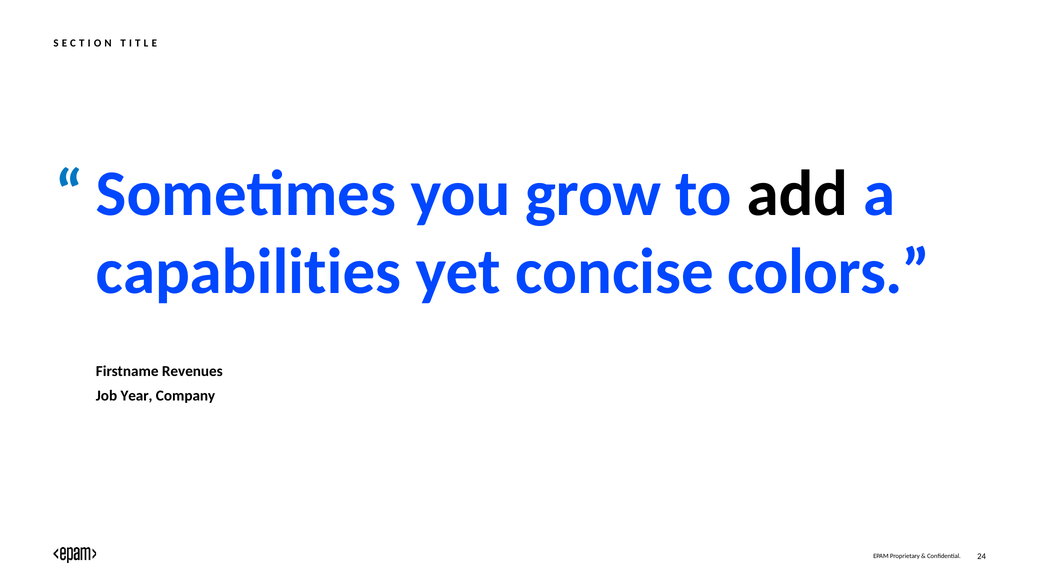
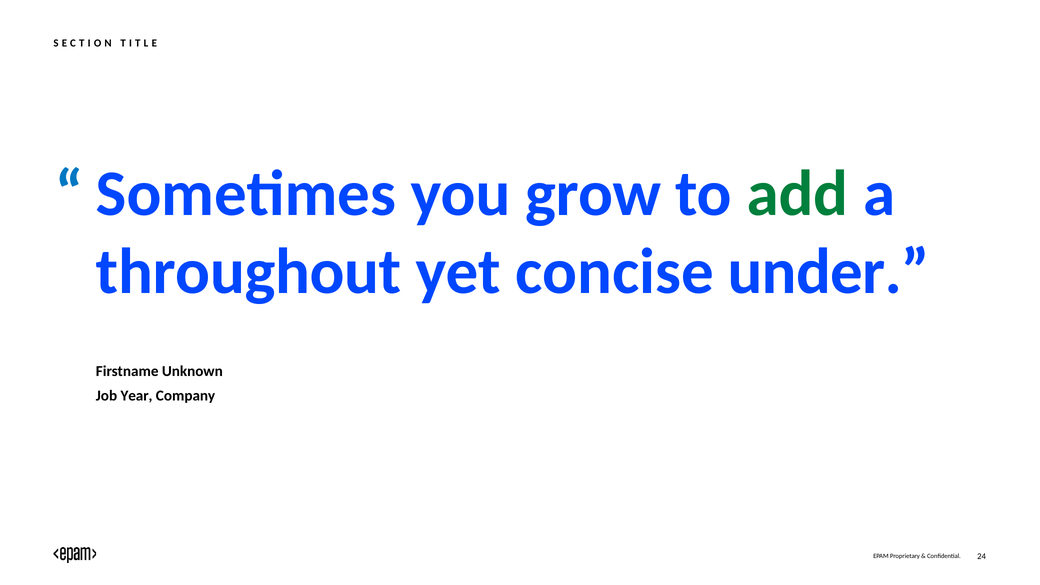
add colour: black -> green (797, 194)
capabilities: capabilities -> throughout (249, 272)
colors: colors -> under (829, 272)
Revenues: Revenues -> Unknown (192, 371)
